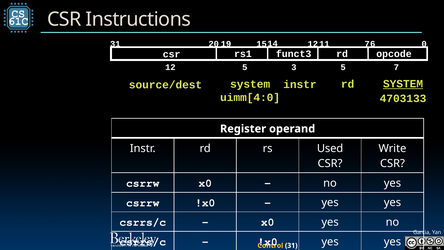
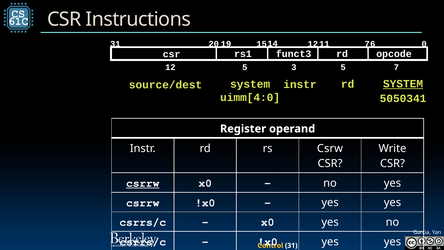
4703133: 4703133 -> 5050341 (403, 99)
Used: Used -> Csrw (330, 148)
csrrw underline: none -> present (143, 183)
